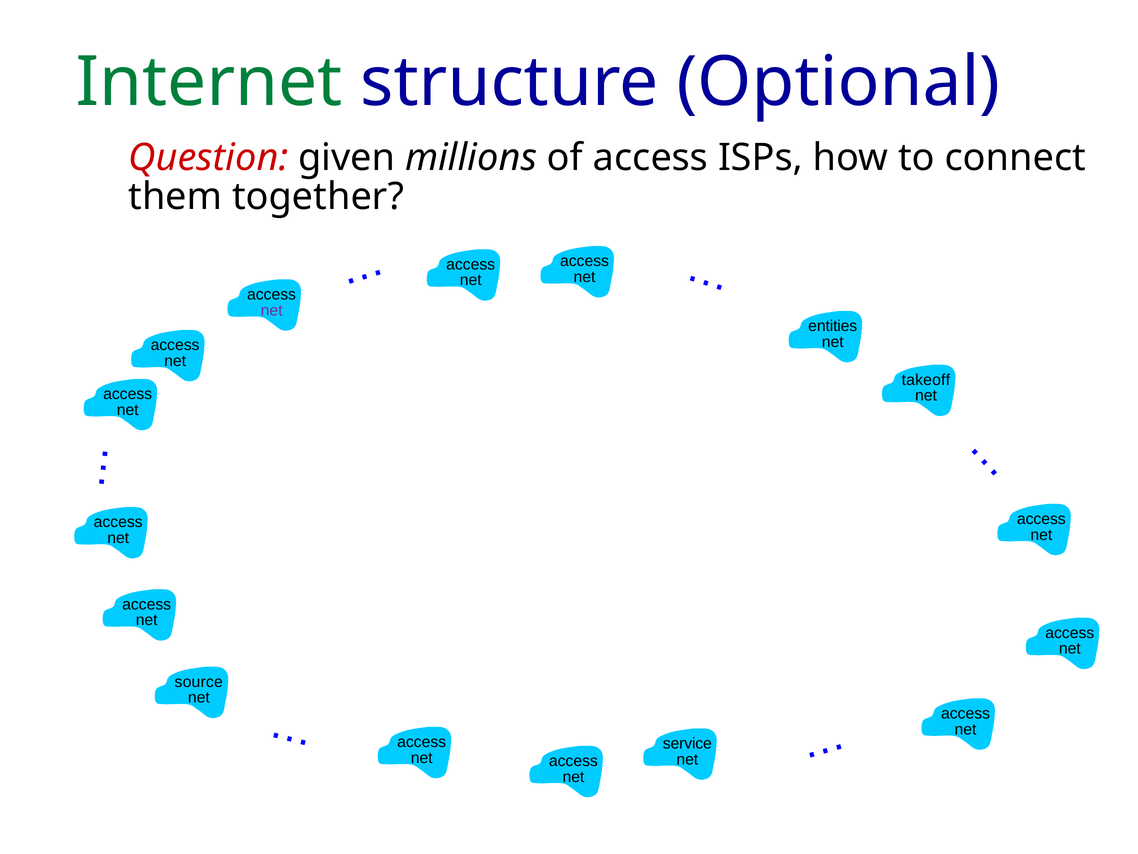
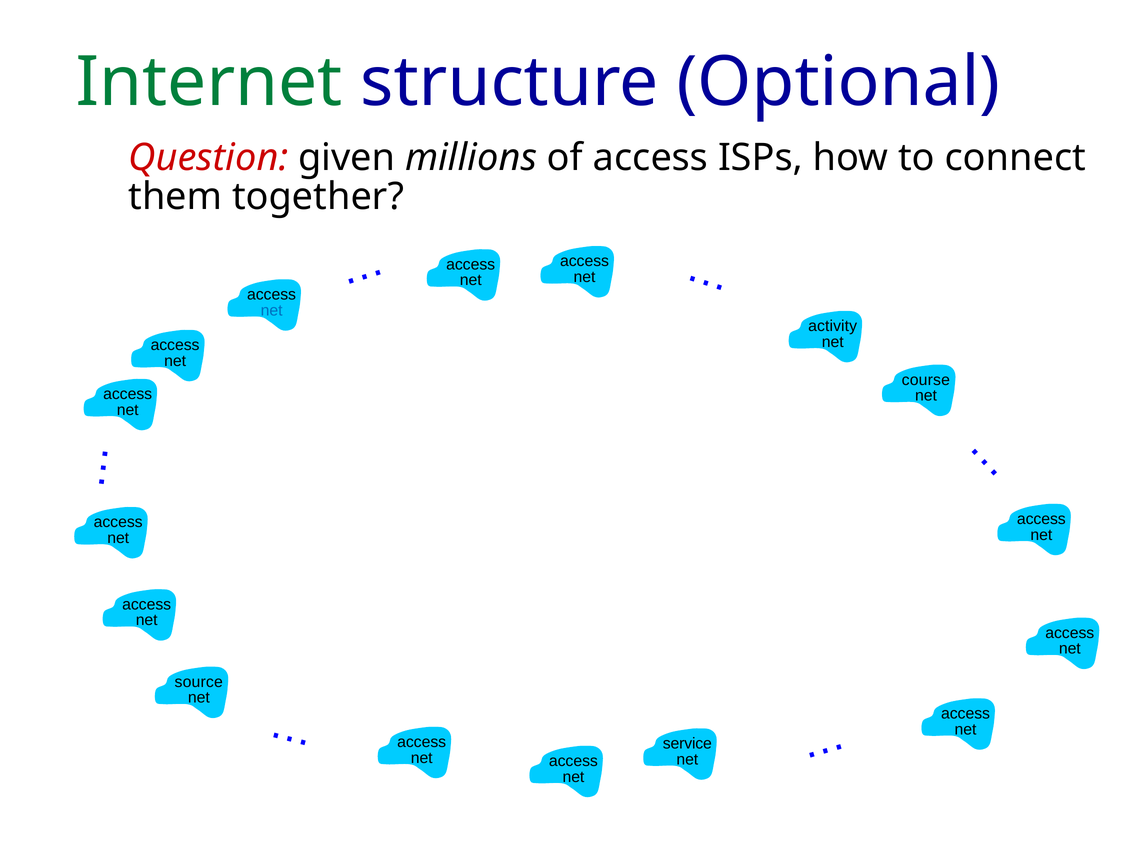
net colour: purple -> blue (272, 310)
entities: entities -> activity (833, 326)
takeoff: takeoff -> course (926, 380)
